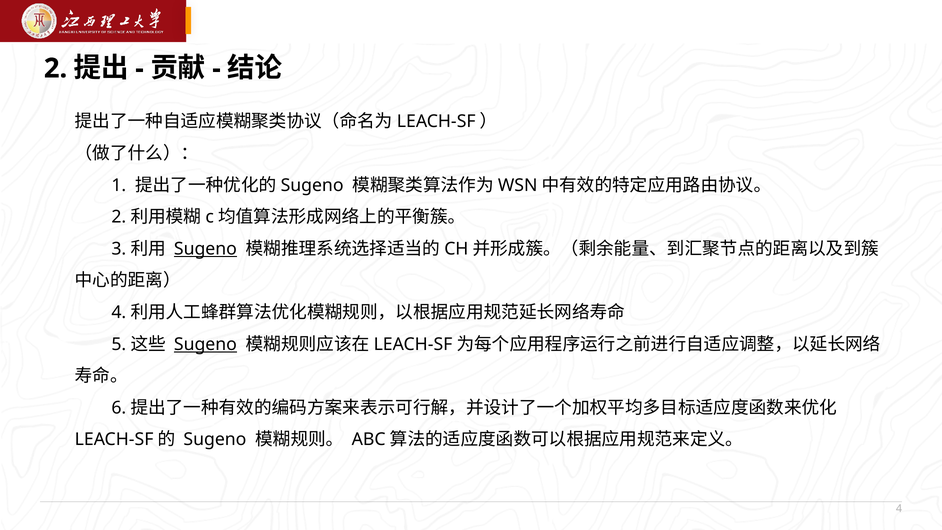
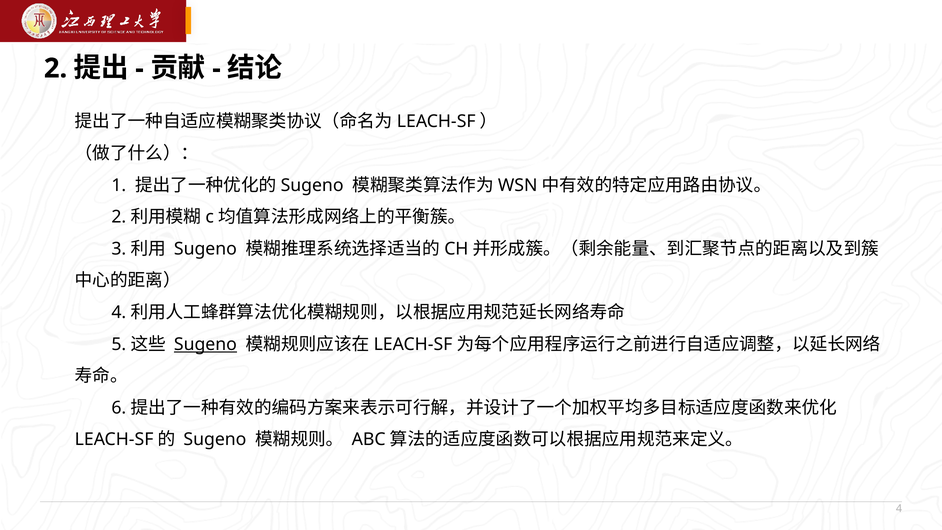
Sugeno underline: present -> none (205, 249)
